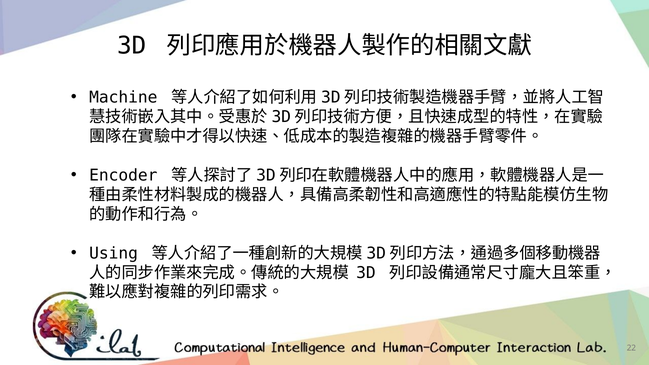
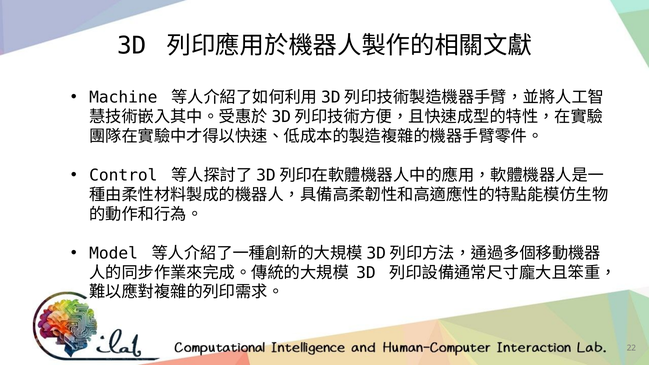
Encoder: Encoder -> Control (123, 175)
Using: Using -> Model (114, 253)
